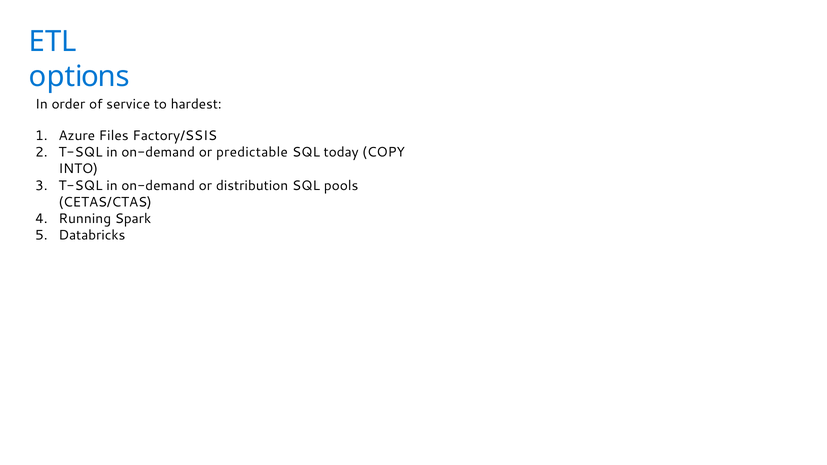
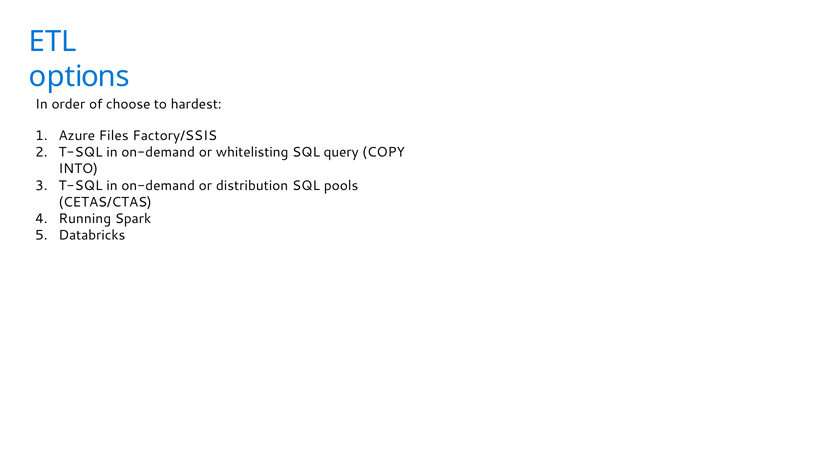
service: service -> choose (128, 104)
predictable: predictable -> whitelisting (252, 152)
today: today -> query (341, 152)
